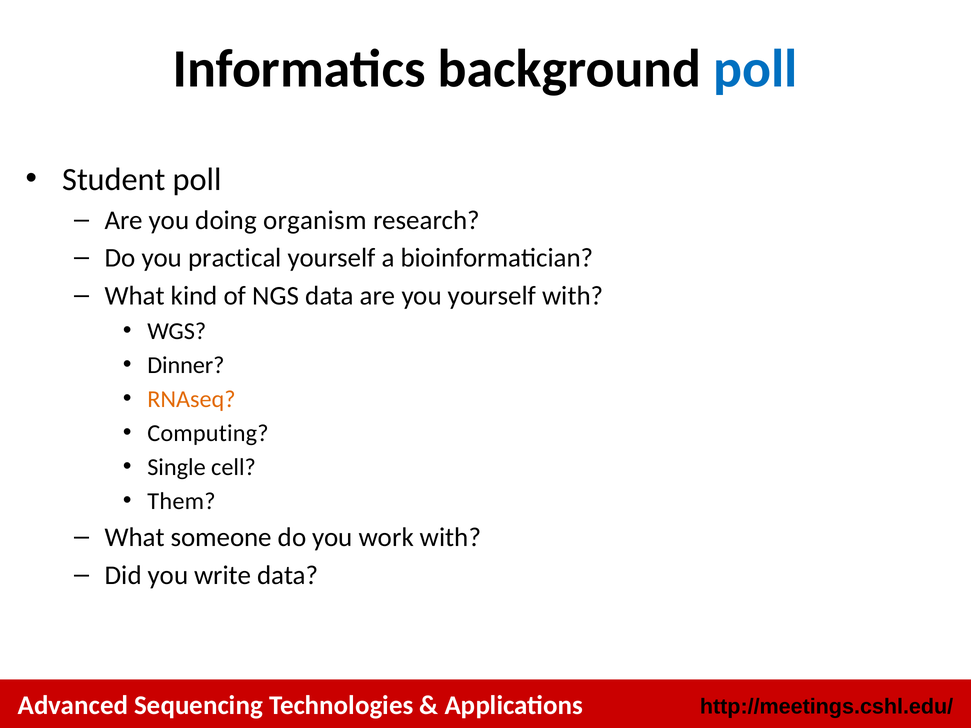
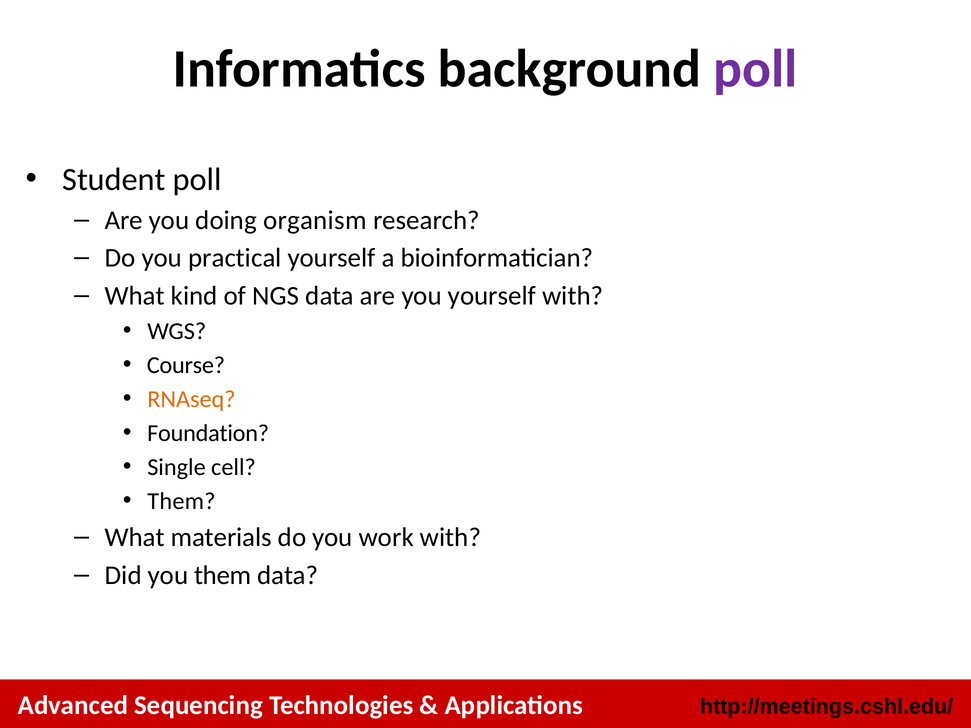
poll colour: blue -> purple (755, 69)
Dinner: Dinner -> Course (186, 365)
Computing: Computing -> Foundation (208, 433)
someone: someone -> materials (221, 538)
you write: write -> them (223, 575)
